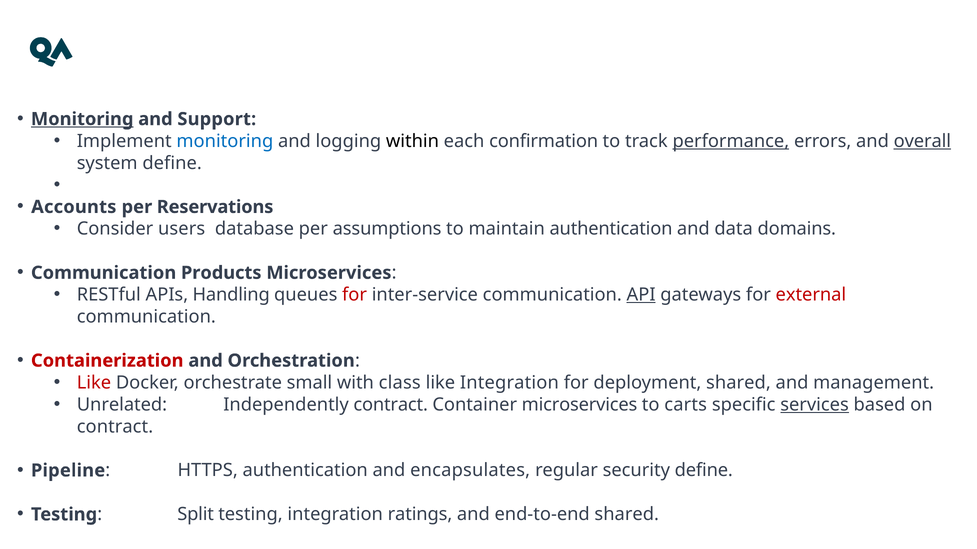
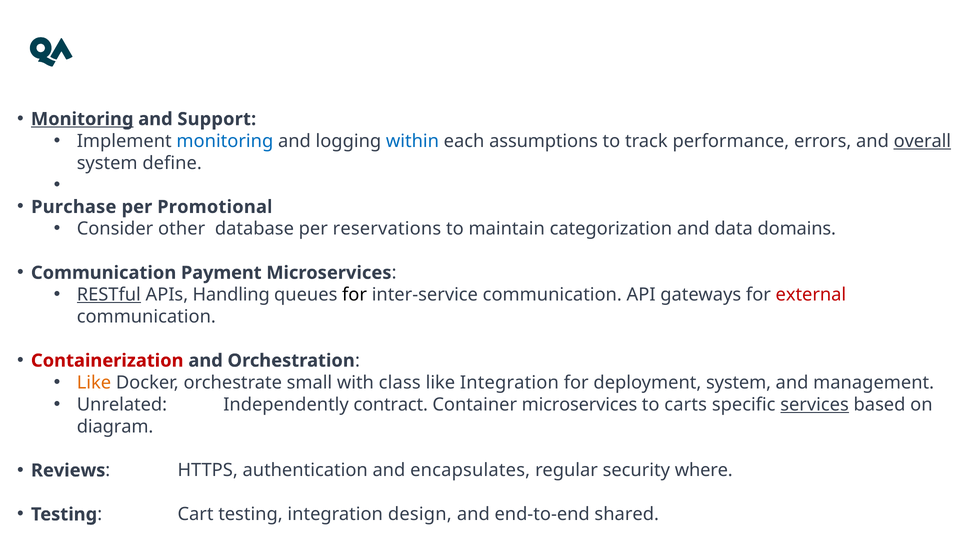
within colour: black -> blue (412, 141)
confirmation: confirmation -> assumptions (544, 141)
performance underline: present -> none (731, 141)
Accounts: Accounts -> Purchase (74, 207)
Reservations: Reservations -> Promotional (215, 207)
users: users -> other (182, 229)
assumptions: assumptions -> reservations (387, 229)
maintain authentication: authentication -> categorization (611, 229)
Products: Products -> Payment (221, 273)
RESTful underline: none -> present (109, 295)
for colour: red -> black (355, 295)
API underline: present -> none (641, 295)
Like colour: red -> orange (94, 383)
deployment shared: shared -> system (739, 383)
contract: contract -> diagram (115, 427)
Pipeline: Pipeline -> Reviews (68, 471)
security define: define -> where (704, 471)
Split: Split -> Cart (196, 515)
ratings: ratings -> design (420, 515)
